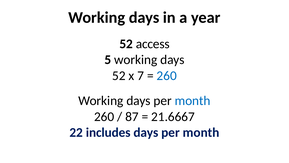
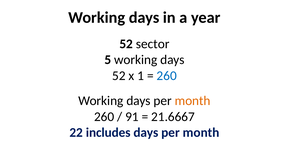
access: access -> sector (153, 44)
7: 7 -> 1 (141, 75)
month colour: blue -> orange (193, 100)
87: 87 -> 91 (132, 116)
